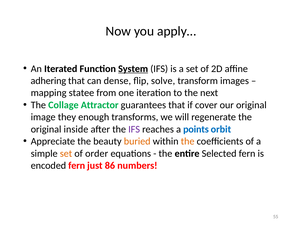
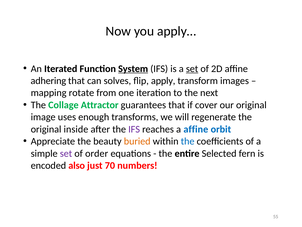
set underline: none -> present (192, 69)
dense: dense -> solves (117, 81)
solve: solve -> apply (163, 81)
statee: statee -> rotate (81, 93)
they: they -> uses (67, 117)
a points: points -> affine (196, 129)
the colour: orange -> blue (188, 141)
set colour: orange -> purple (66, 153)
encoded fern: fern -> also (77, 165)
86: 86 -> 70 (110, 165)
